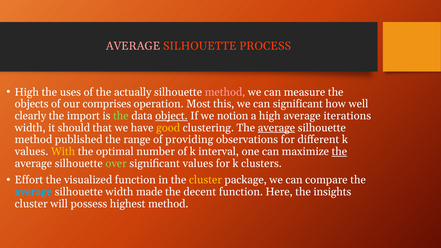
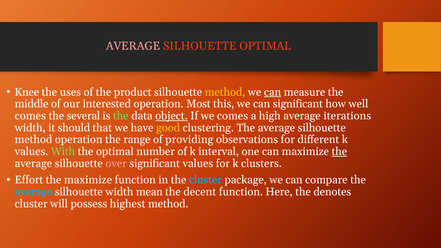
SILHOUETTE PROCESS: PROCESS -> OPTIMAL (265, 46)
High: High -> Knee (27, 92)
actually: actually -> product (133, 92)
method colour: pink -> yellow (225, 92)
can underline: none -> present (273, 92)
objects: objects -> middle (32, 104)
comprises: comprises -> interested (107, 104)
clearly: clearly -> comes (30, 116)
import: import -> several (83, 116)
we notion: notion -> comes (233, 116)
average underline: present -> none (276, 128)
method published: published -> operation (79, 140)
With colour: yellow -> light green (63, 152)
over colour: light green -> pink (116, 163)
the visualized: visualized -> maximize (88, 180)
cluster colour: yellow -> light blue (205, 180)
made: made -> mean (149, 192)
insights: insights -> denotes (332, 192)
